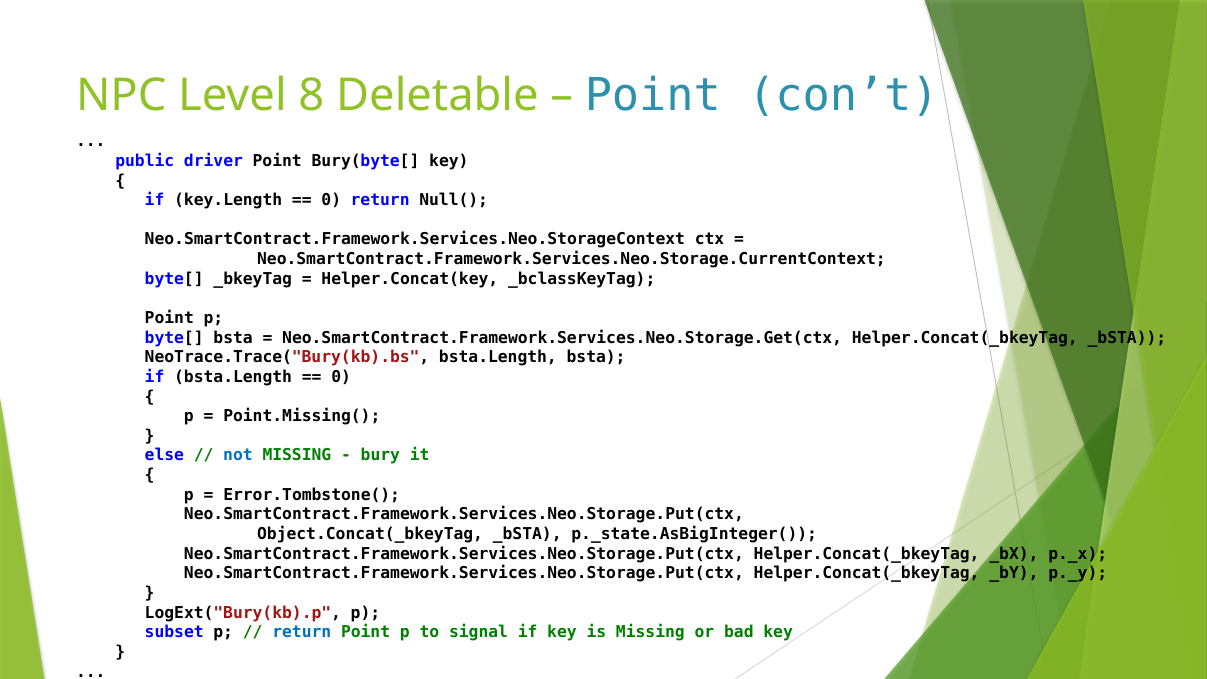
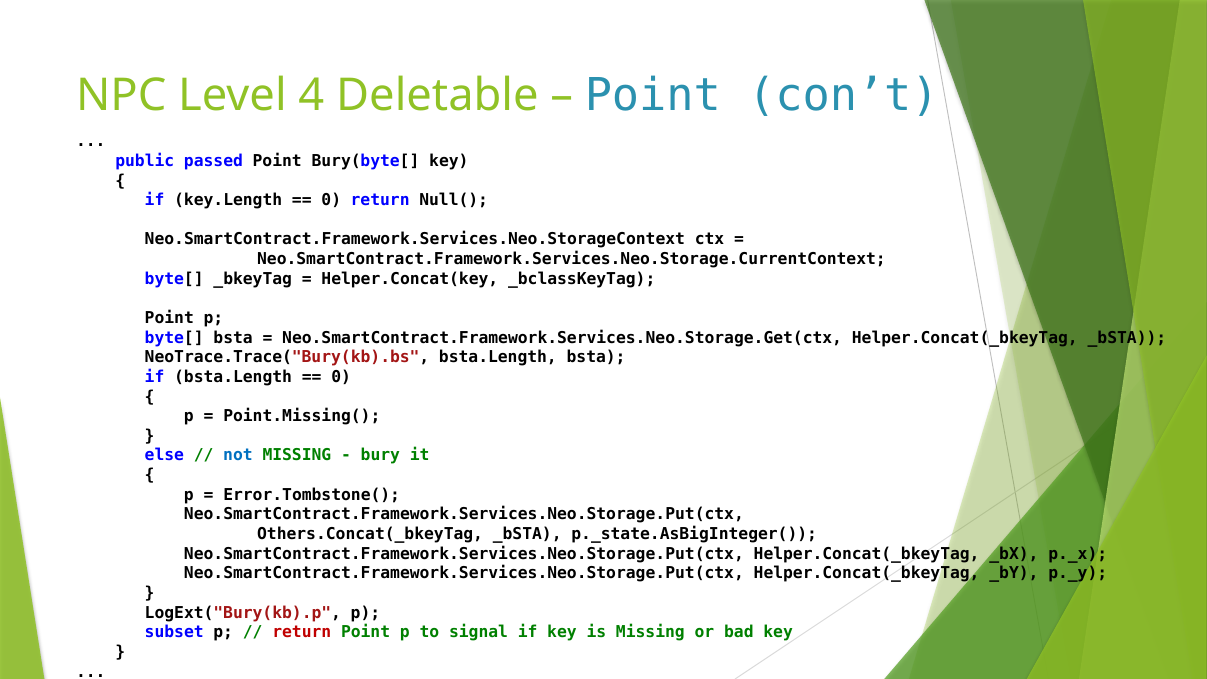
8: 8 -> 4 (311, 95)
driver: driver -> passed (213, 161)
Object.Concat(_bkeyTag: Object.Concat(_bkeyTag -> Others.Concat(_bkeyTag (370, 534)
return colour: blue -> red (302, 632)
